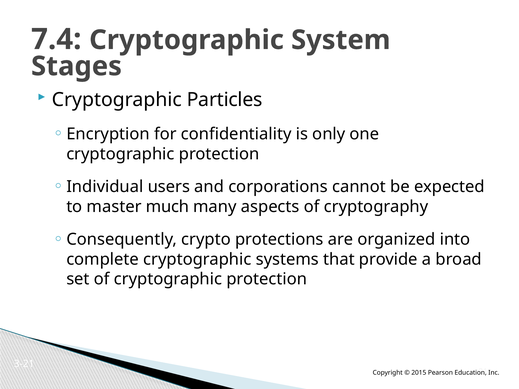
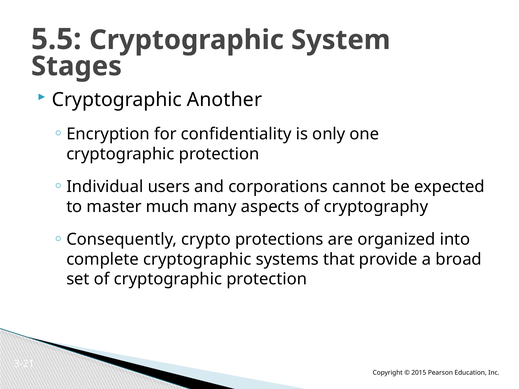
7.4: 7.4 -> 5.5 (56, 39)
Particles: Particles -> Another (224, 100)
